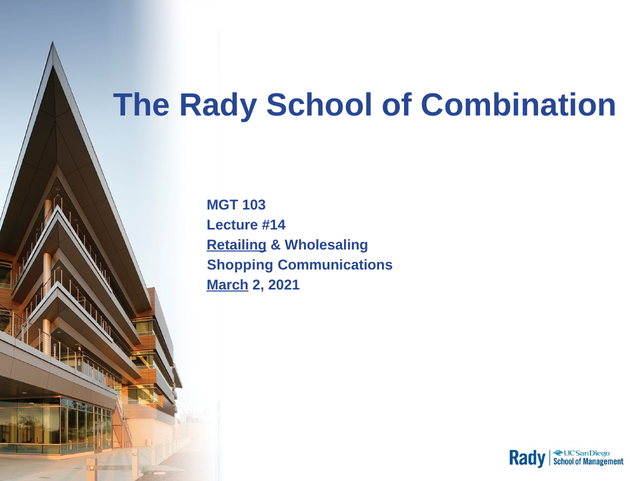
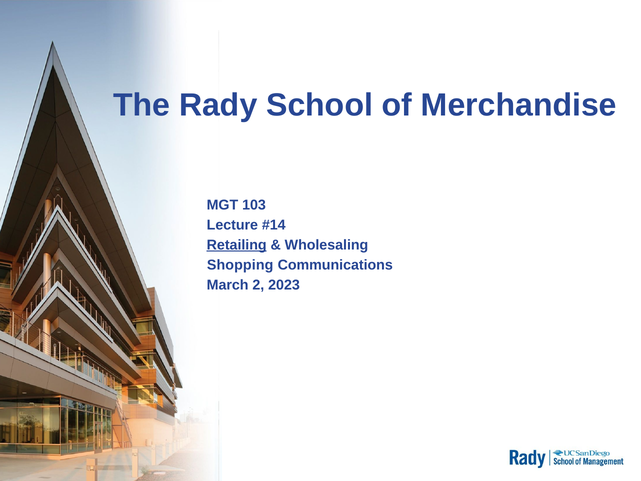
Combination: Combination -> Merchandise (519, 105)
March underline: present -> none (228, 285)
2021: 2021 -> 2023 (284, 285)
